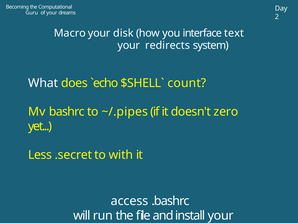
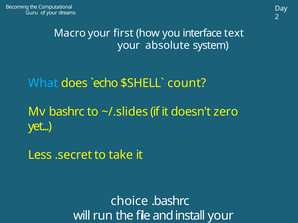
disk: disk -> first (123, 33)
redirects: redirects -> absolute (168, 45)
What colour: white -> light blue (43, 83)
~/.pipes: ~/.pipes -> ~/.slides (125, 112)
with: with -> take (121, 155)
access: access -> choice (130, 201)
